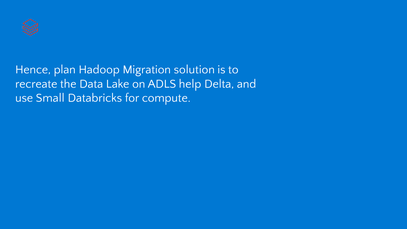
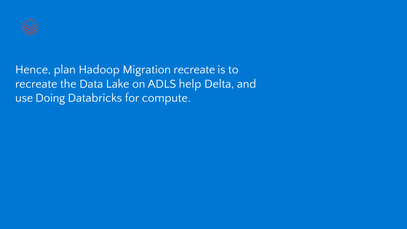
Migration solution: solution -> recreate (194, 70)
Small: Small -> Doing (50, 98)
